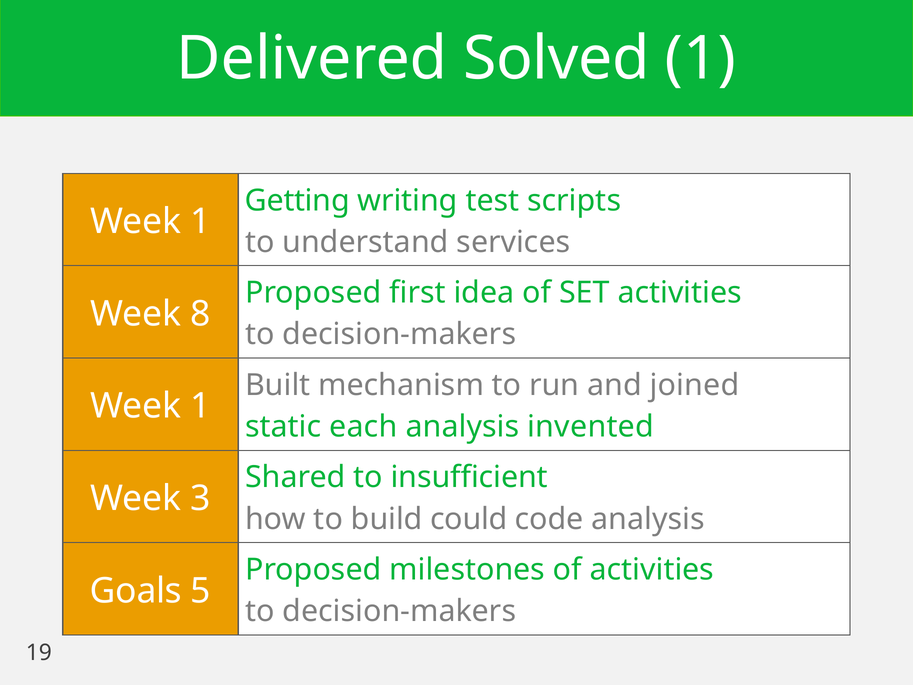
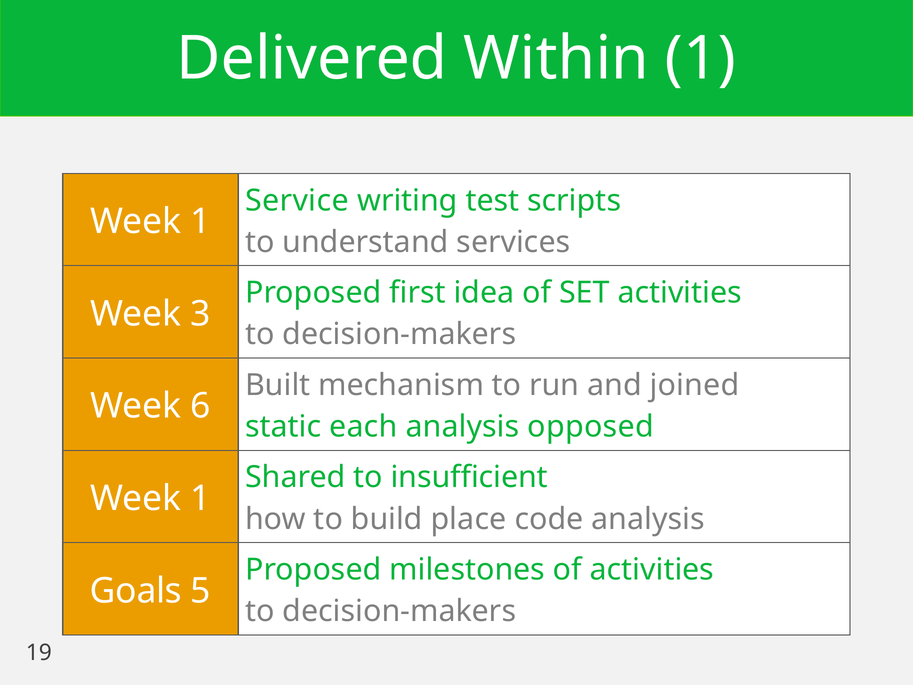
Solved: Solved -> Within (556, 59)
Getting: Getting -> Service (297, 200)
8: 8 -> 3 (201, 314)
1: 1 -> 6 (201, 406)
invented: invented -> opposed (591, 427)
3: 3 -> 1 (201, 498)
could: could -> place (469, 519)
